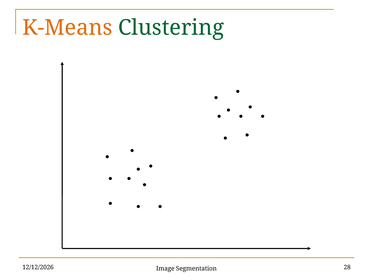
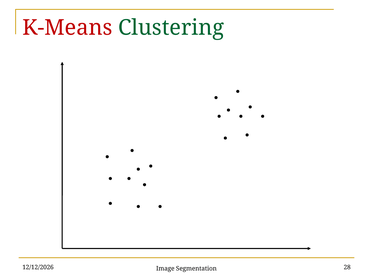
K-Means colour: orange -> red (67, 28)
